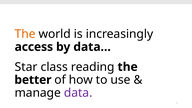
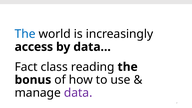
The colour: orange -> blue (25, 34)
Star: Star -> Fact (26, 67)
better: better -> bonus (33, 80)
